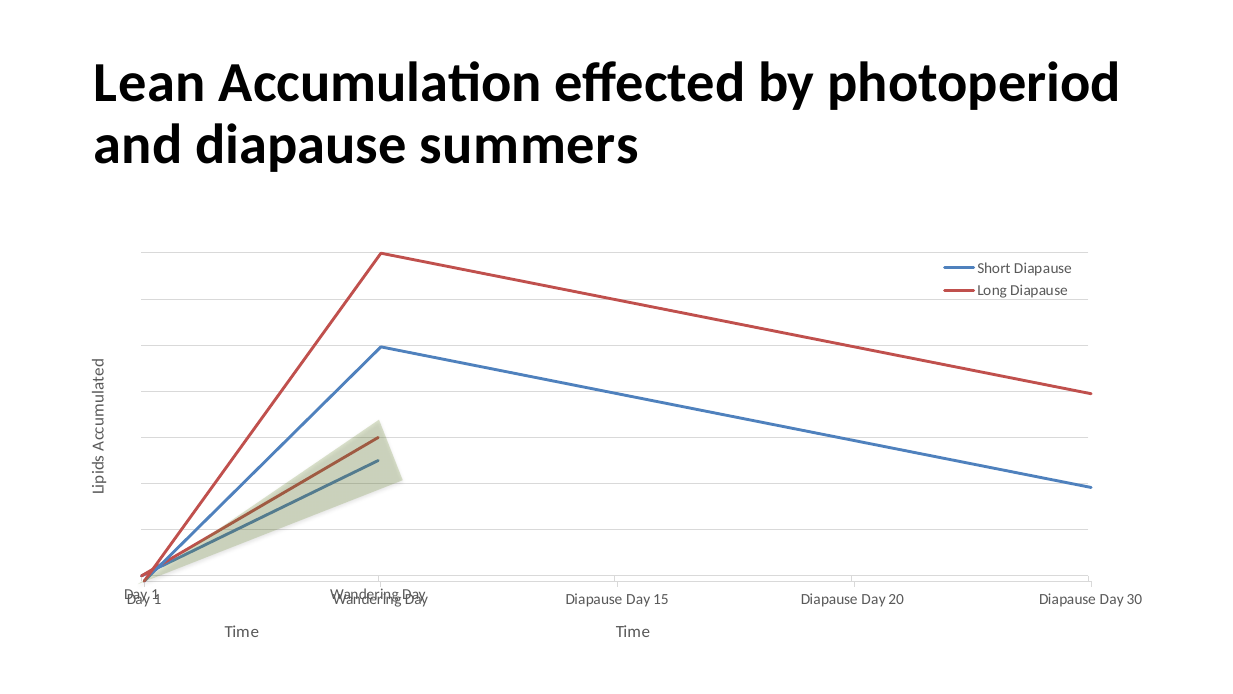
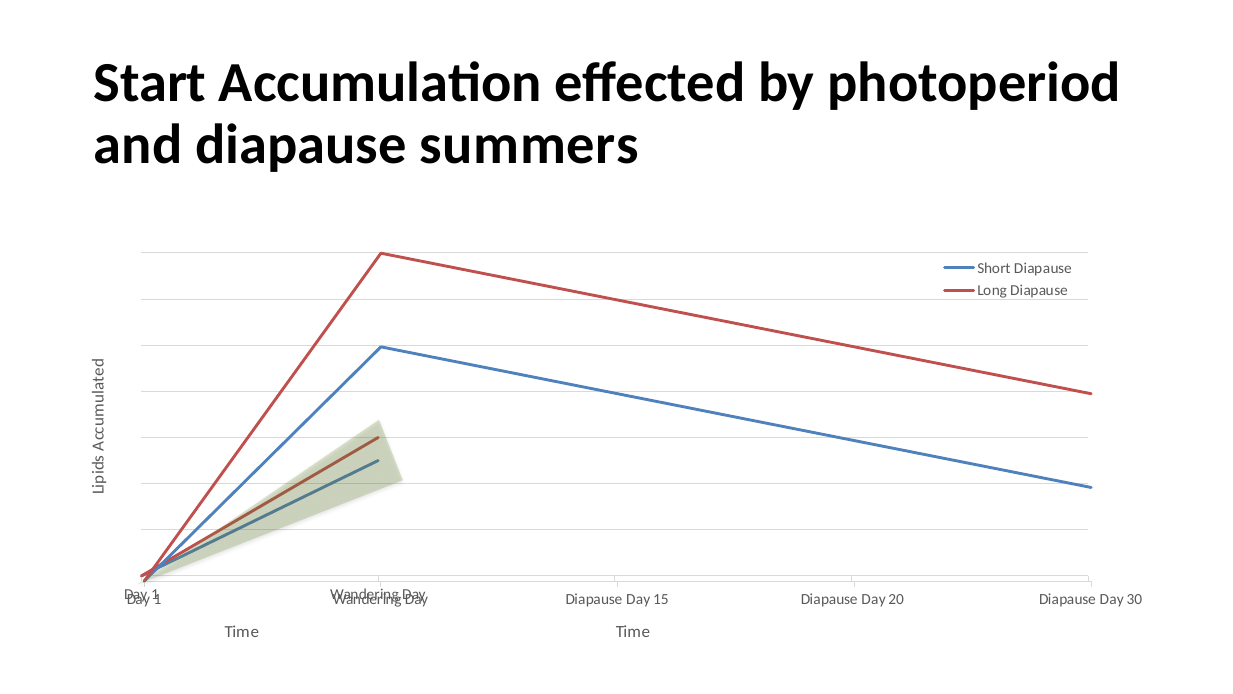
Lean: Lean -> Start (150, 83)
